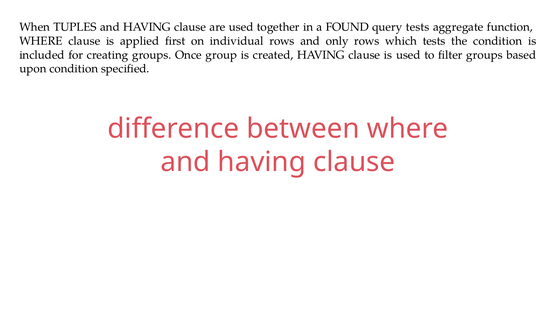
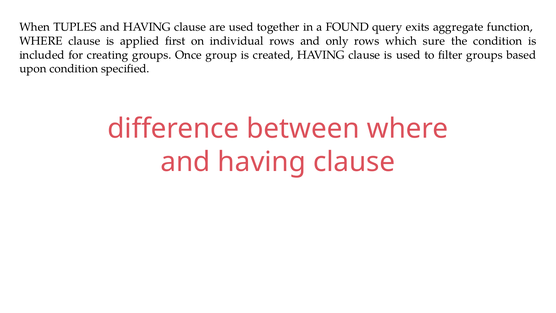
query tests: tests -> exits (418, 27)
which tests: tests -> sure (434, 41)
